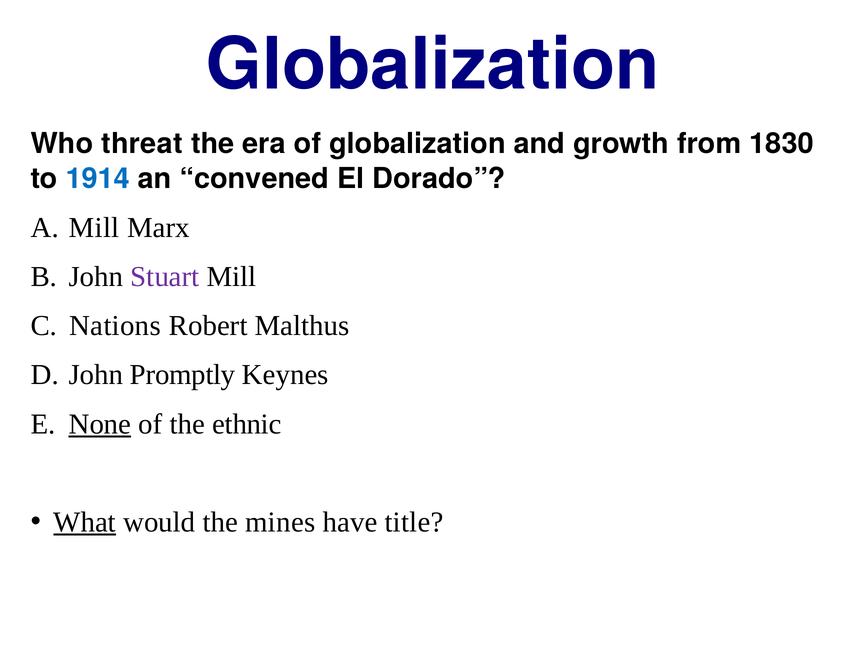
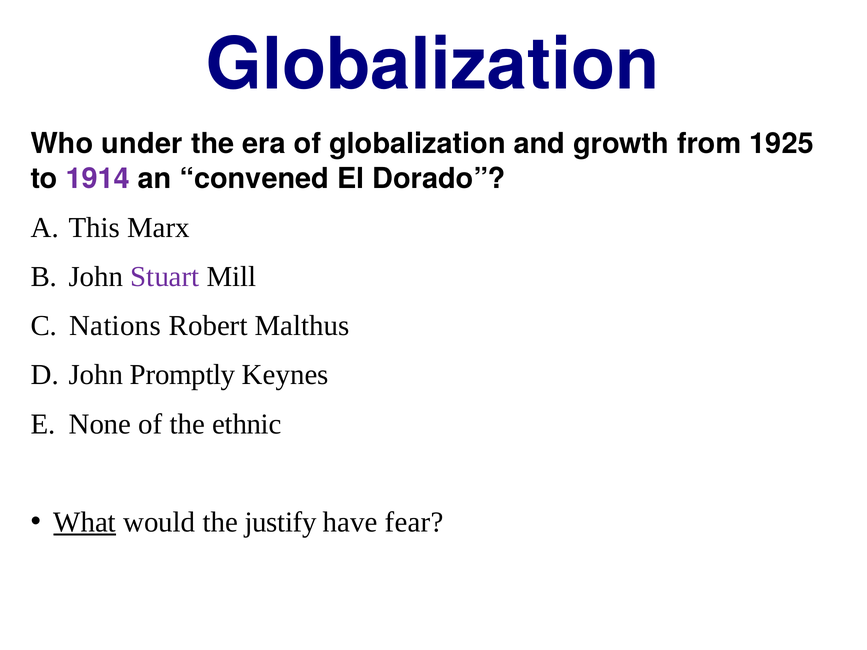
threat: threat -> under (142, 144)
1830: 1830 -> 1925 (782, 144)
1914 colour: blue -> purple (98, 179)
Mill: Mill -> This (94, 228)
None underline: present -> none (100, 424)
mines: mines -> justify (281, 522)
title: title -> fear (414, 522)
